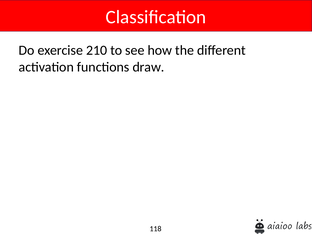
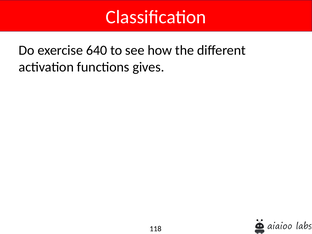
210: 210 -> 640 (97, 50)
draw: draw -> gives (148, 67)
